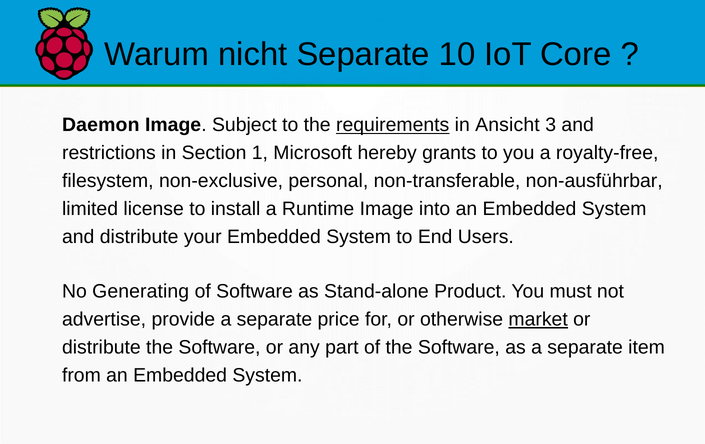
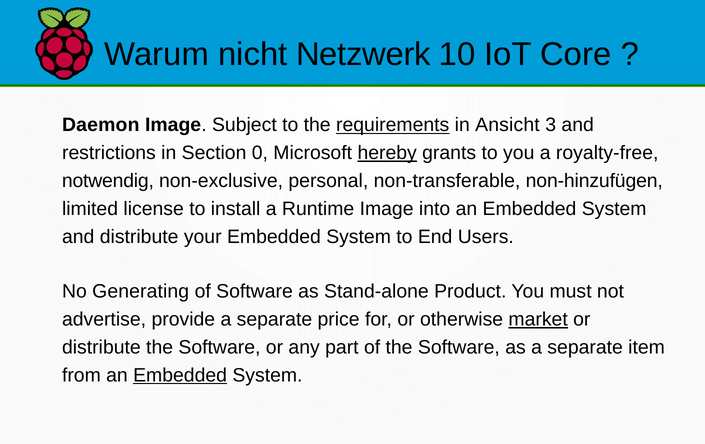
nicht Separate: Separate -> Netzwerk (363, 55)
1: 1 -> 0 (260, 153)
hereby underline: none -> present (387, 153)
filesystem: filesystem -> notwendig (108, 181)
non-ausführbar: non-ausführbar -> non-hinzufügen (594, 181)
Embedded underline: none -> present (180, 375)
